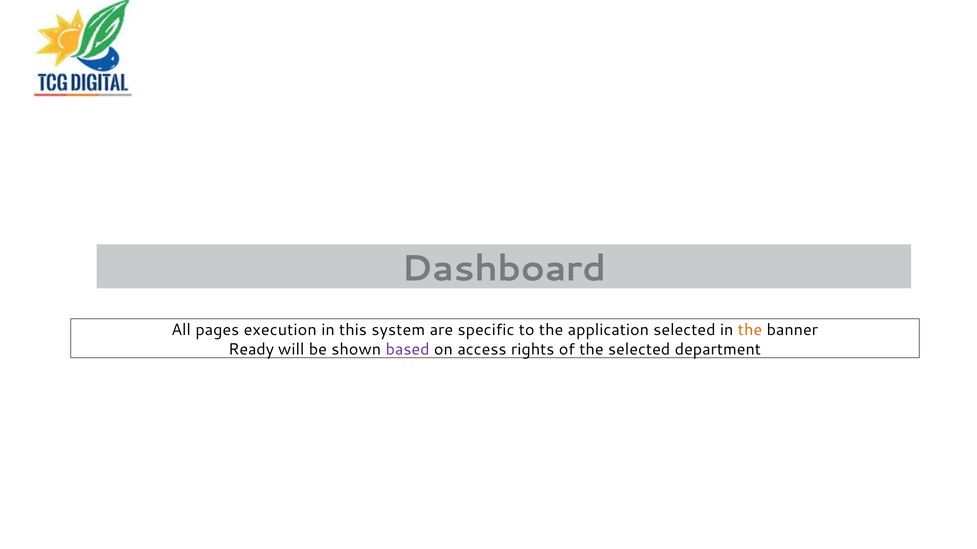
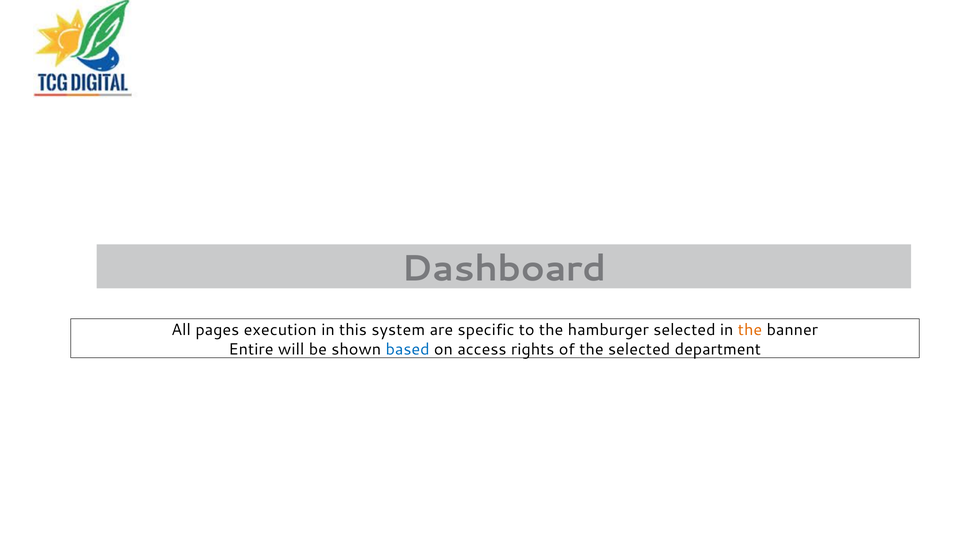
application: application -> hamburger (608, 330)
Ready: Ready -> Entire (251, 350)
based colour: purple -> blue (408, 350)
